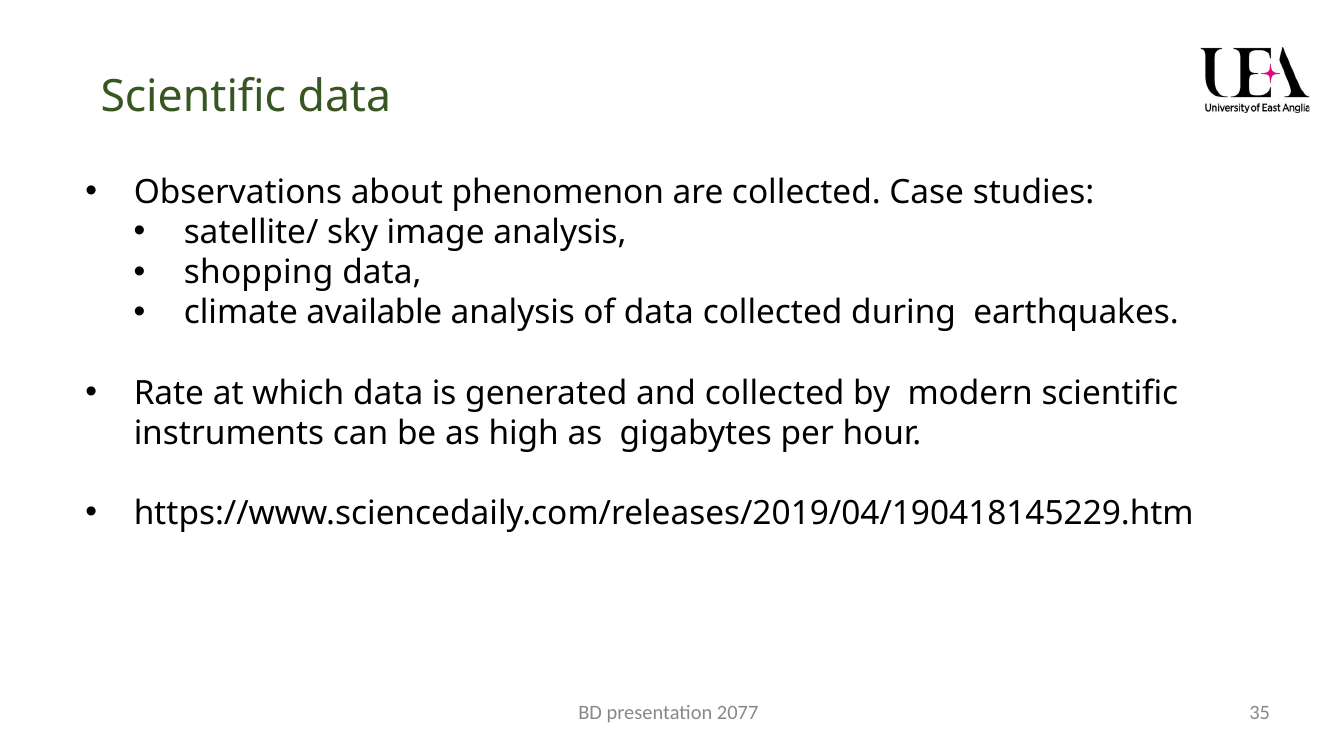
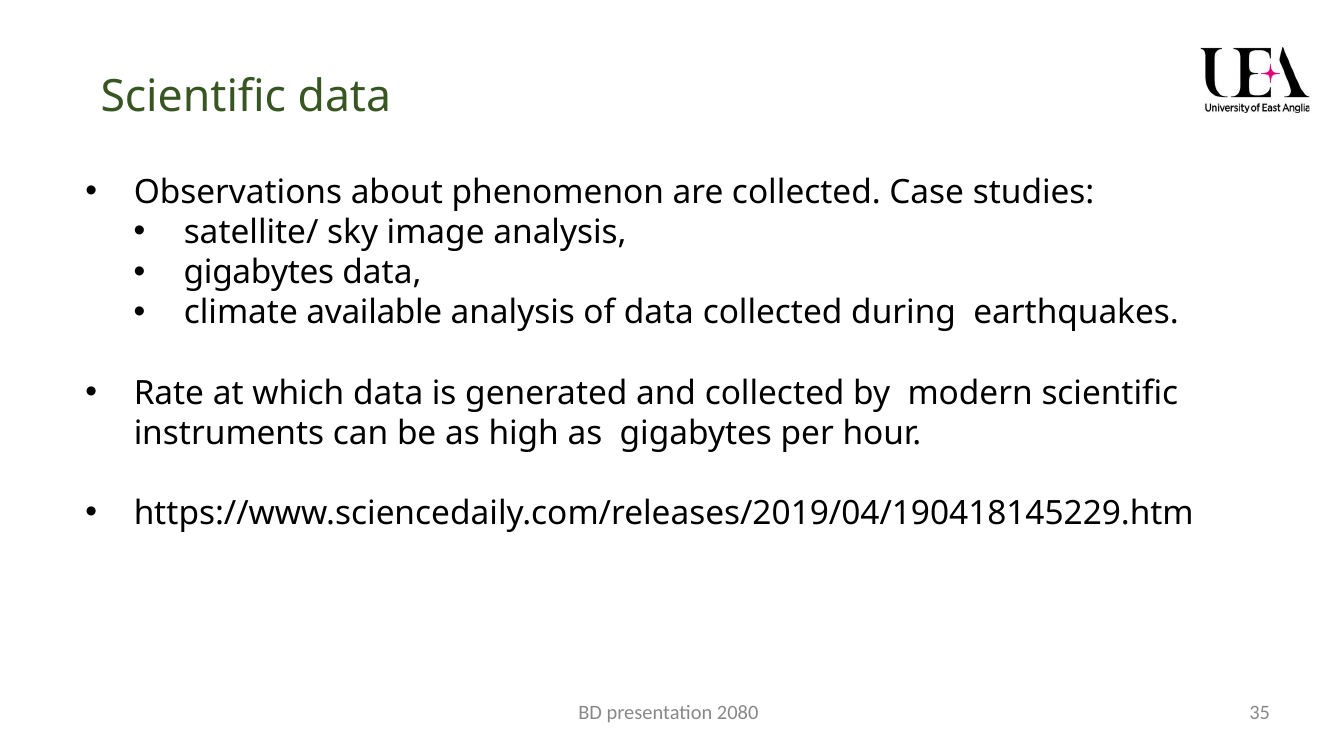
shopping: shopping -> gigabytes (259, 273)
2077: 2077 -> 2080 (738, 713)
